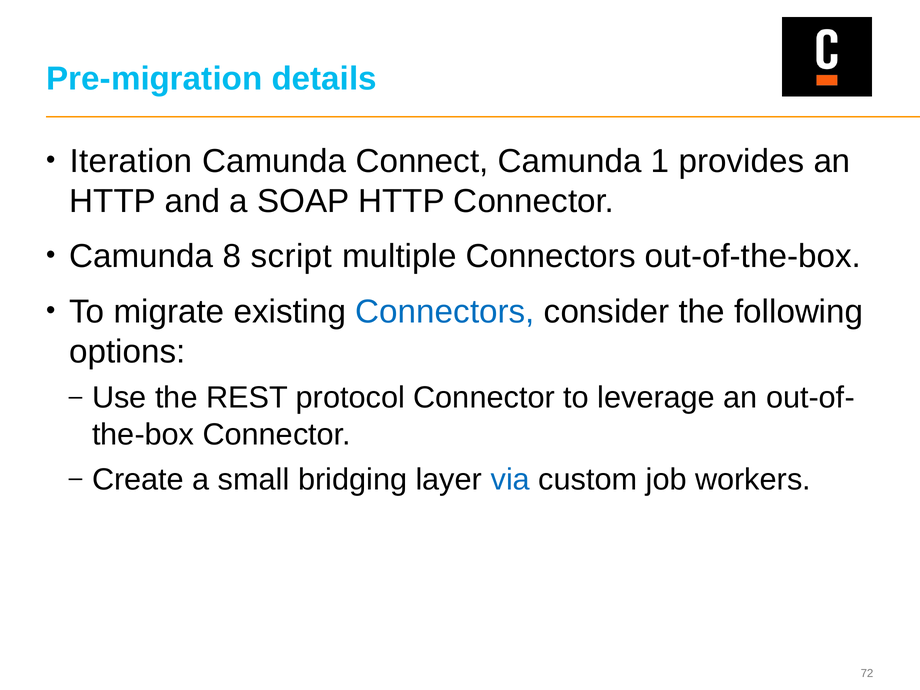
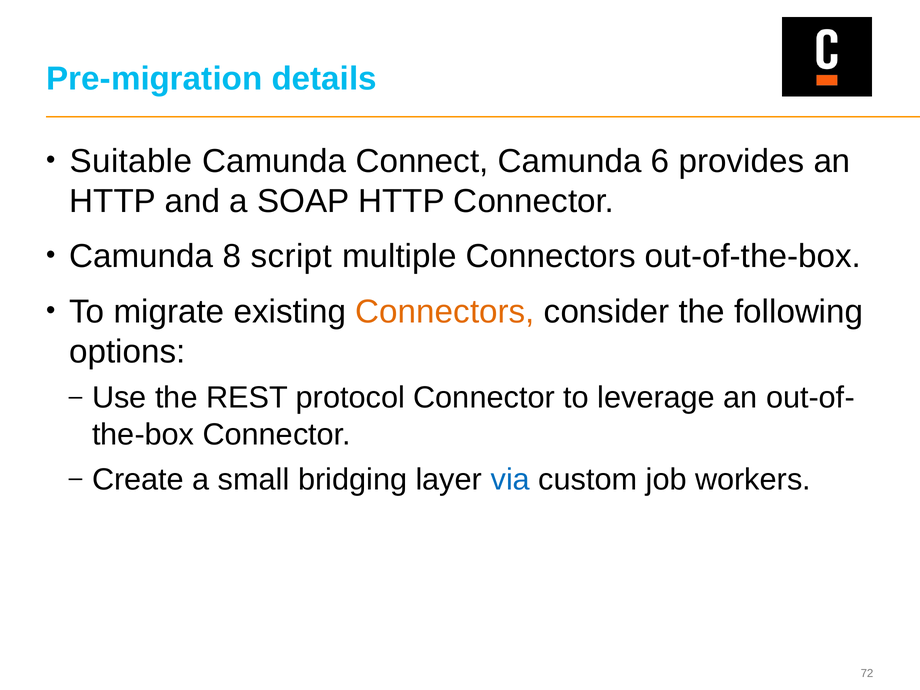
Iteration: Iteration -> Suitable (131, 161)
1: 1 -> 6 (660, 161)
Connectors colour: blue -> orange (445, 312)
